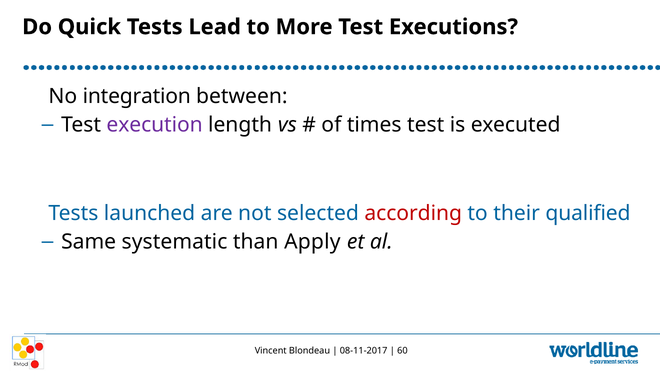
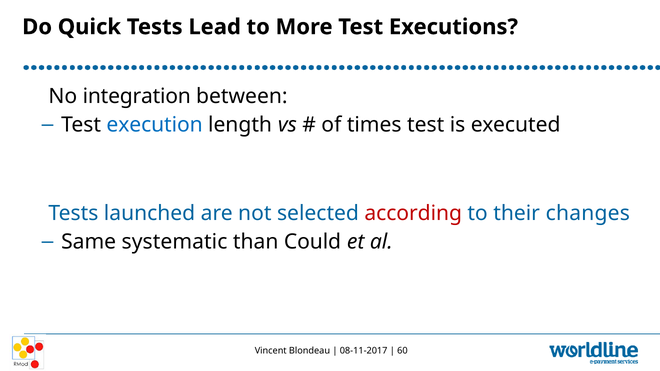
execution colour: purple -> blue (155, 125)
qualified: qualified -> changes (588, 213)
Apply: Apply -> Could (312, 242)
